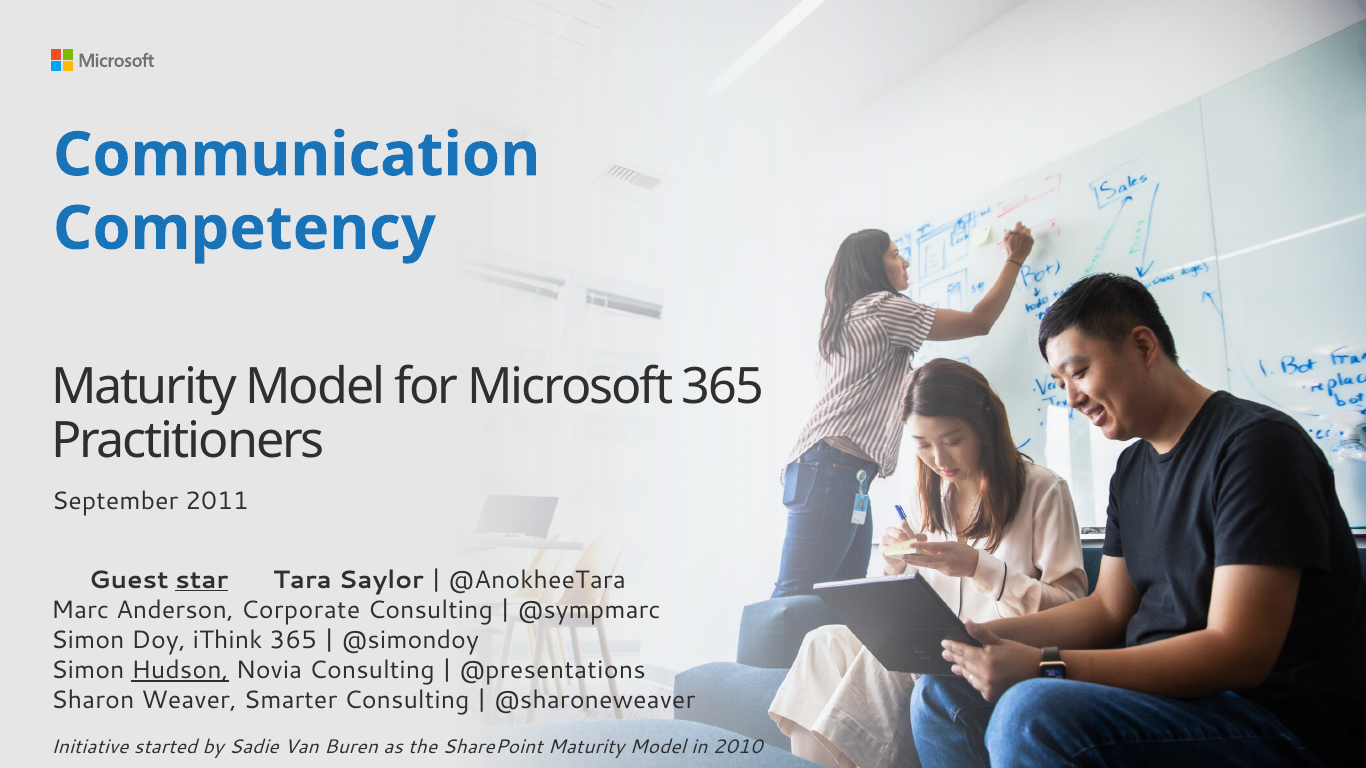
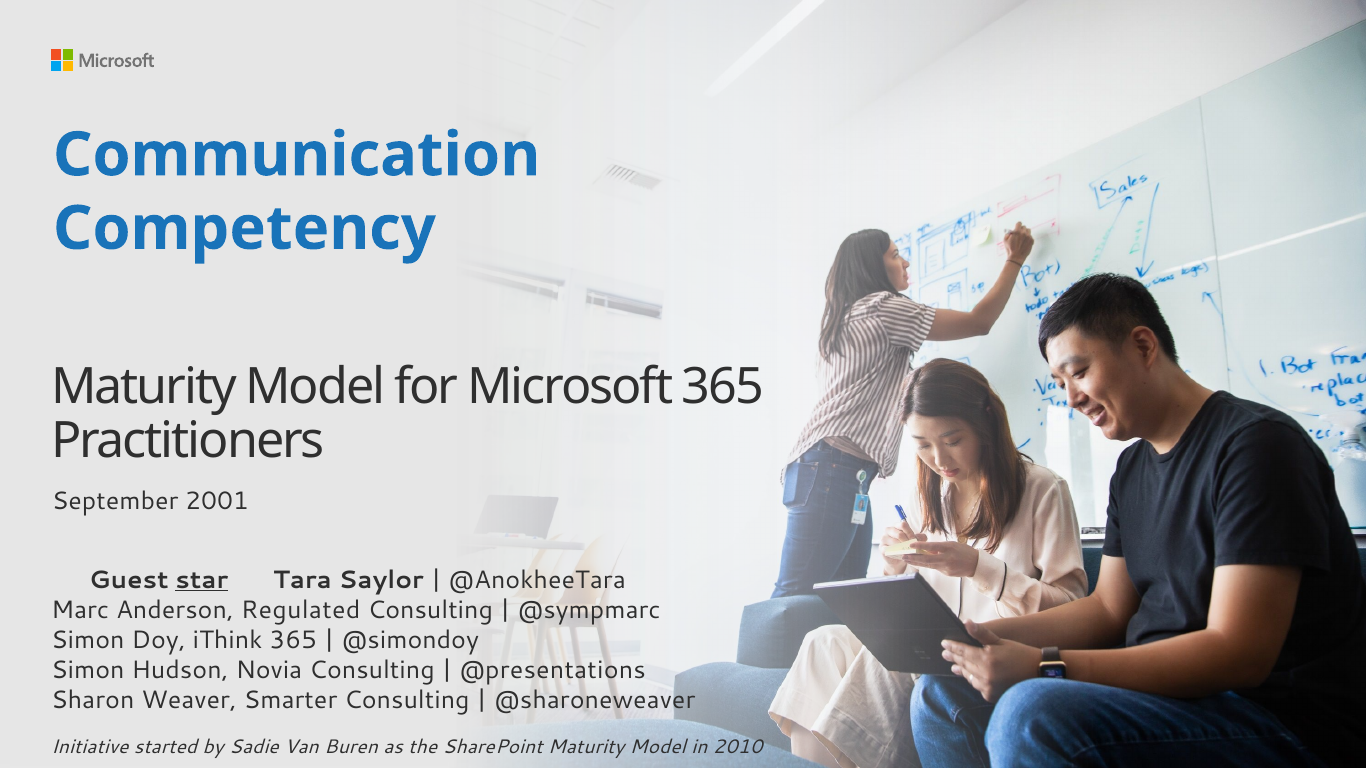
2011: 2011 -> 2001 (217, 501)
Corporate: Corporate -> Regulated (301, 610)
Hudson underline: present -> none (180, 671)
